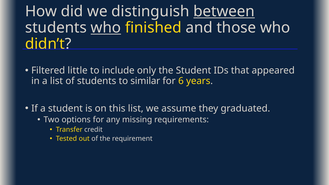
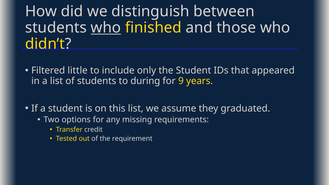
between underline: present -> none (224, 11)
similar: similar -> during (145, 81)
6: 6 -> 9 (181, 81)
